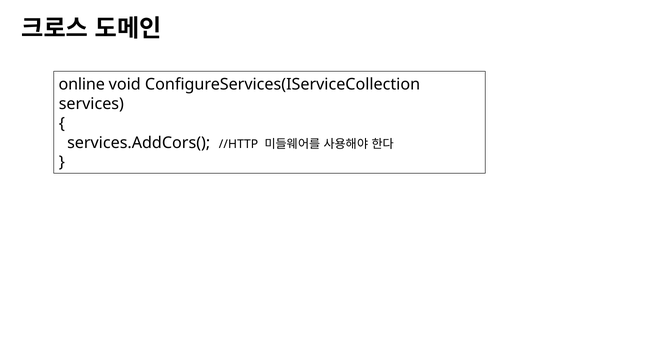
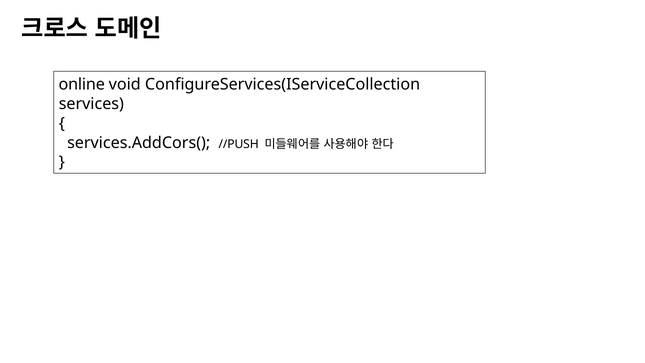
//HTTP: //HTTP -> //PUSH (239, 144)
